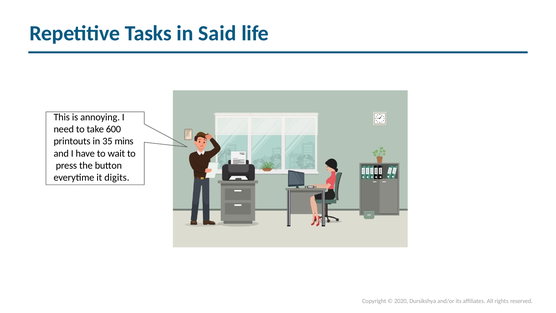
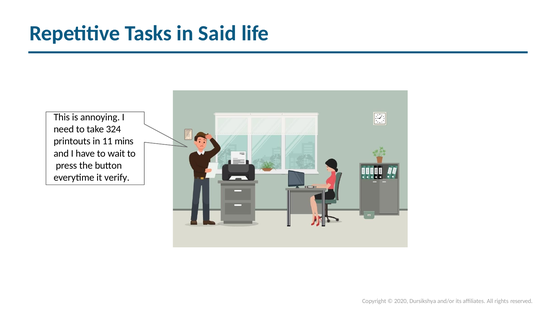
600: 600 -> 324 (113, 129)
35: 35 -> 11 (107, 141)
digits: digits -> verify (117, 177)
